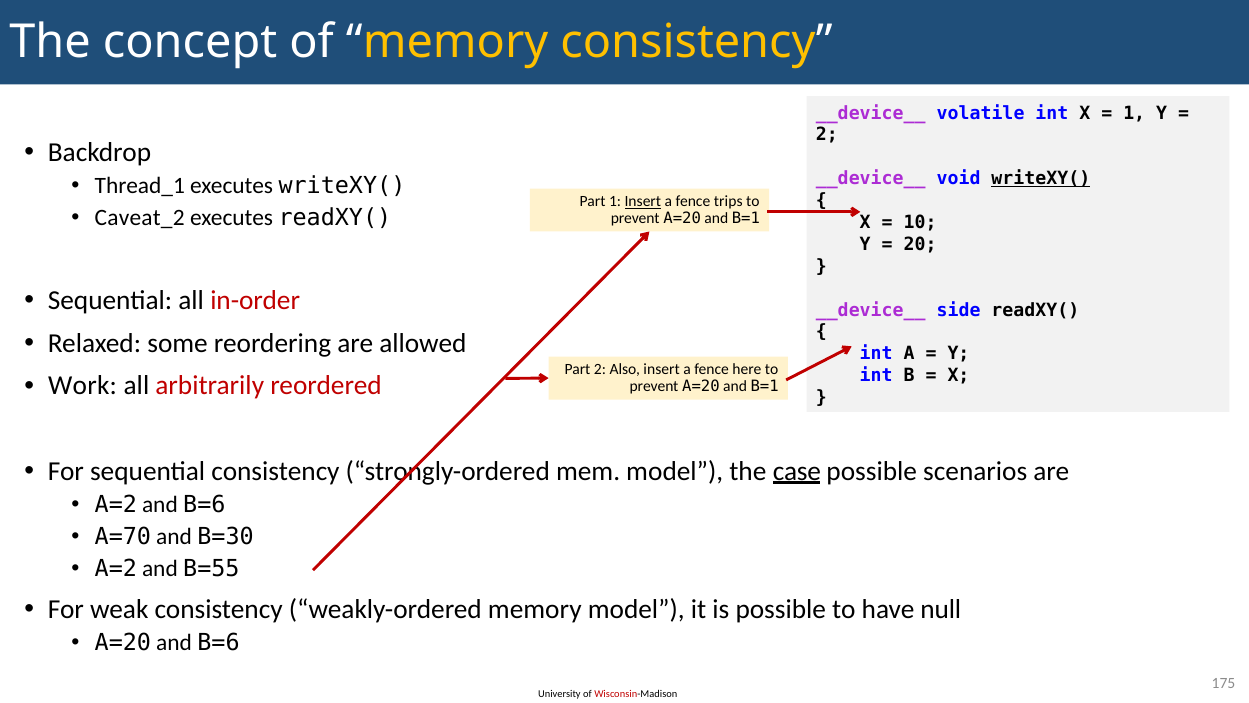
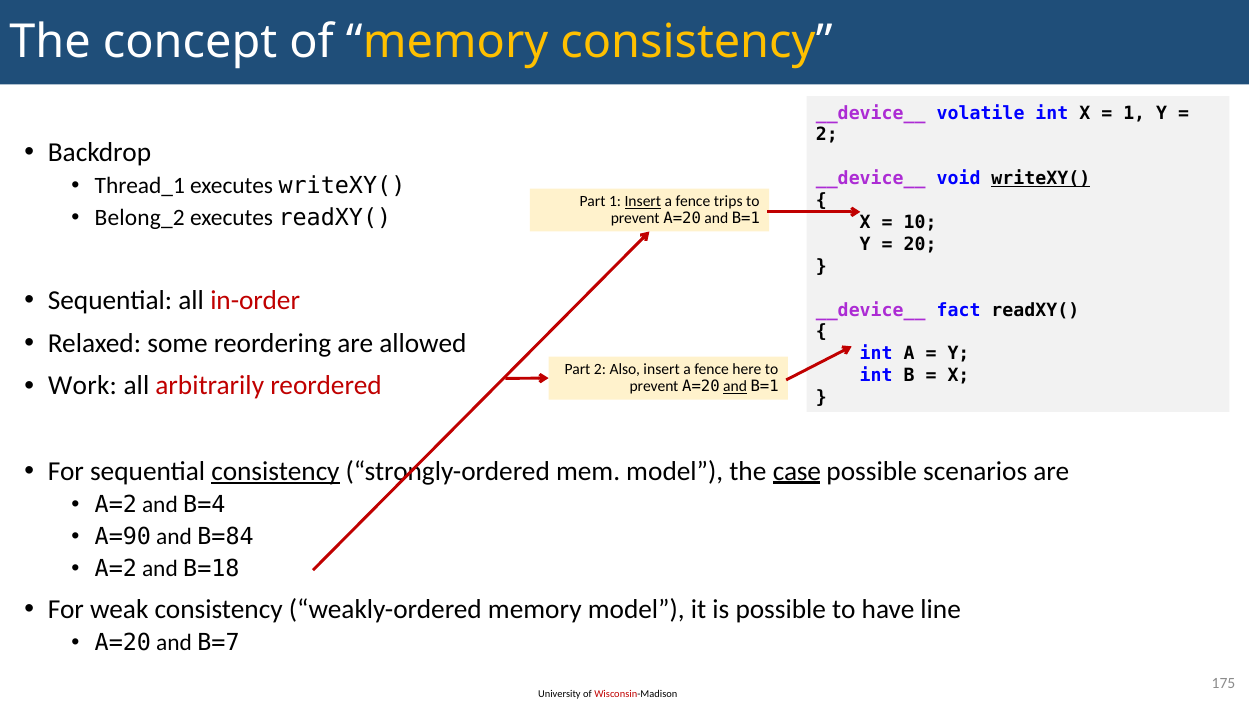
Caveat_2: Caveat_2 -> Belong_2 (140, 218)
side: side -> fact (959, 310)
and underline: none -> present (735, 386)
consistency underline: none -> present (275, 471)
A=2 and B=6: B=6 -> B=4 (204, 505)
A=70: A=70 -> A=90 (123, 536)
B=30: B=30 -> B=84 (226, 536)
B=55: B=55 -> B=18 (211, 568)
null: null -> line (941, 609)
A=20 and B=6: B=6 -> B=7 (219, 643)
